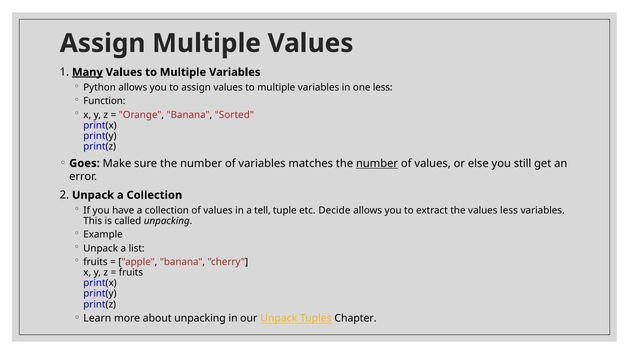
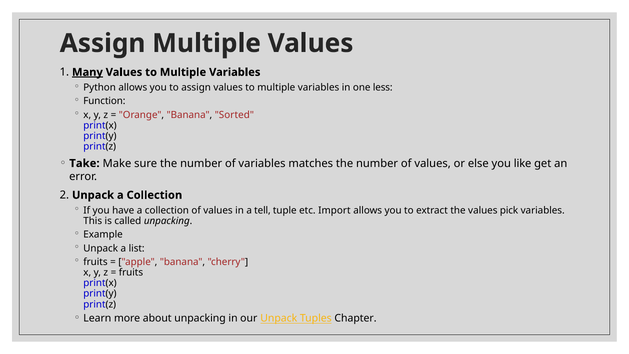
Goes: Goes -> Take (84, 163)
number underline: present -> none (377, 163)
still: still -> like (523, 163)
Decide: Decide -> Import (334, 210)
values less: less -> pick (509, 210)
